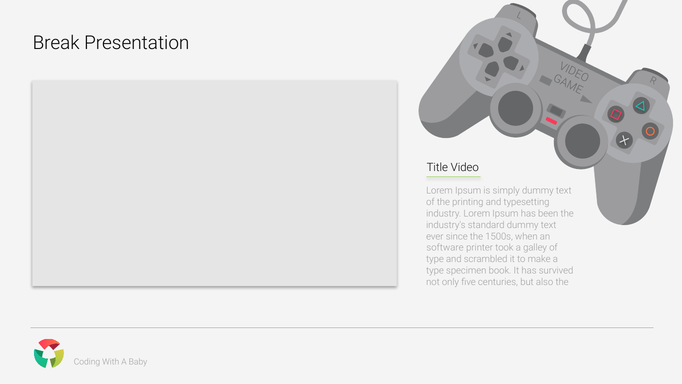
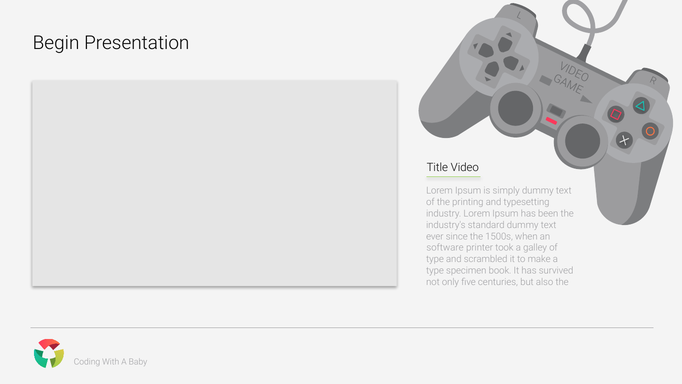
Break: Break -> Begin (56, 43)
